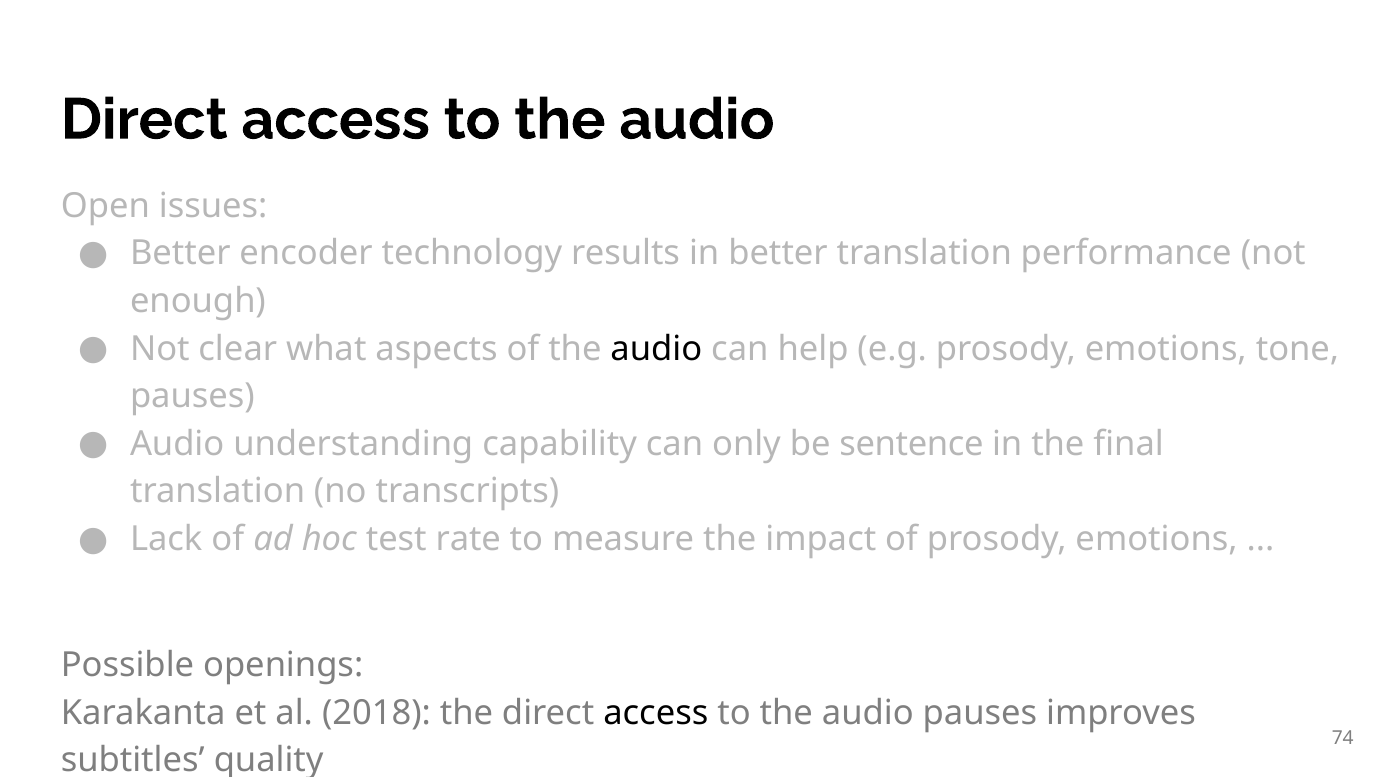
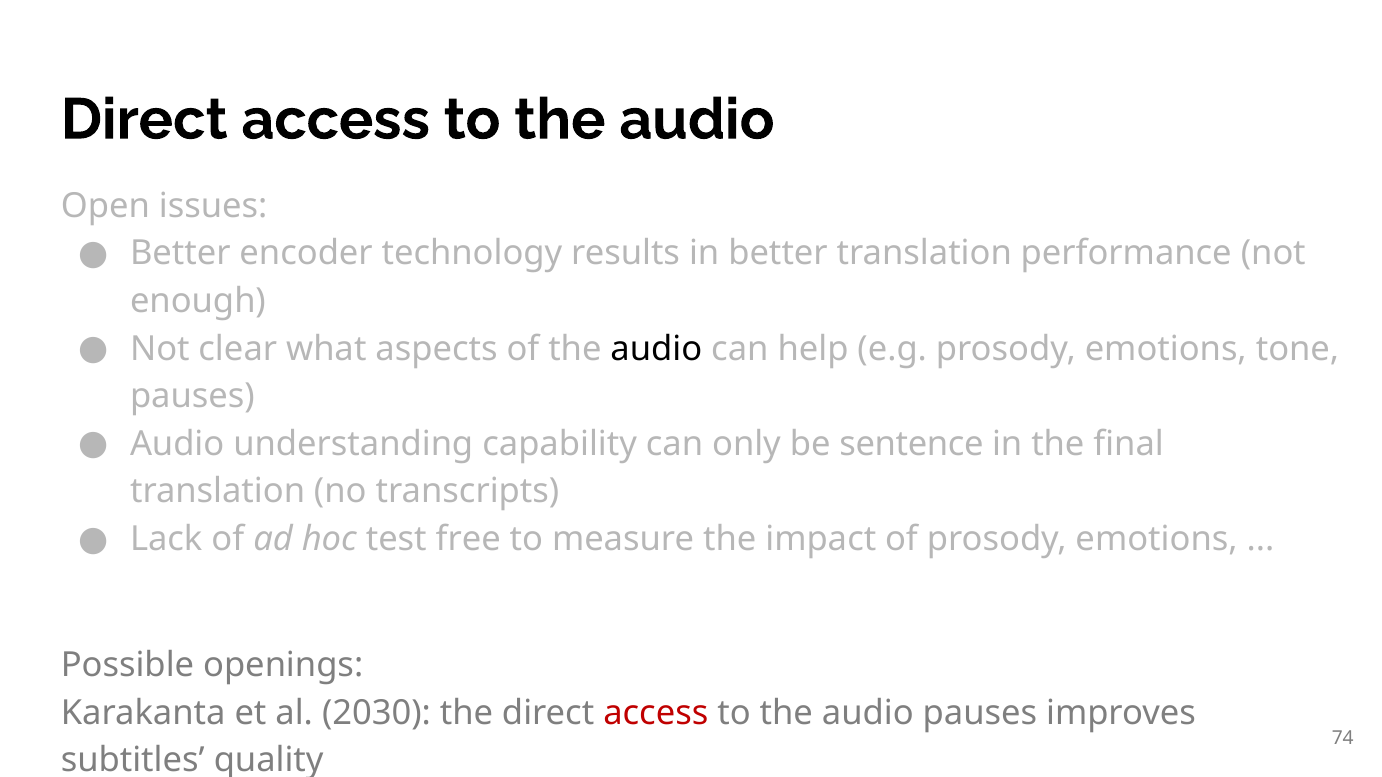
rate: rate -> free (468, 539)
2018: 2018 -> 2030 (376, 713)
access colour: black -> red (656, 713)
